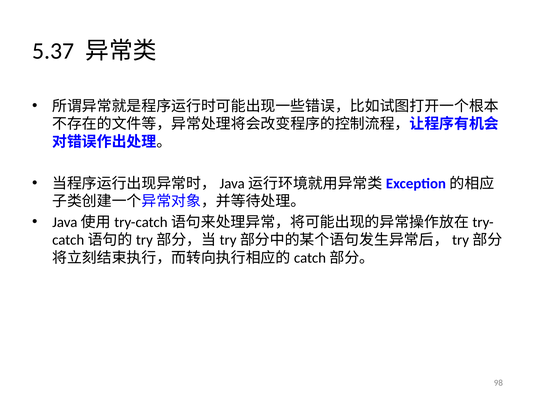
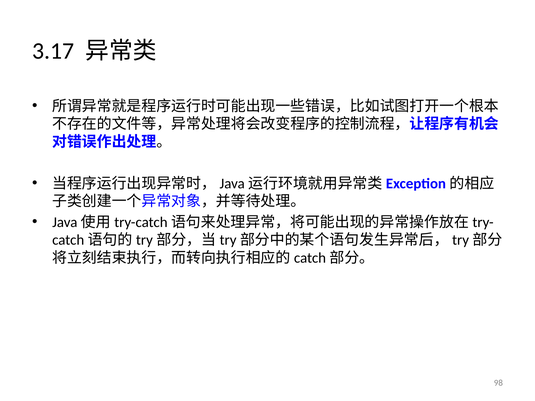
5.37: 5.37 -> 3.17 (53, 51)
